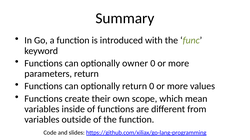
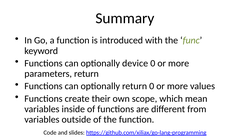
owner: owner -> device (135, 64)
